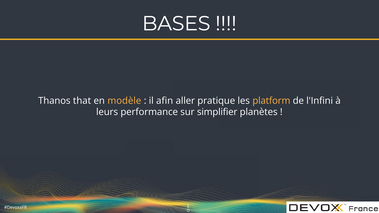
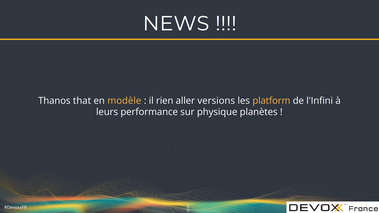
BASES: BASES -> NEWS (176, 24)
afin: afin -> rien (165, 101)
pratique: pratique -> versions (216, 101)
simplifier: simplifier -> physique (217, 112)
